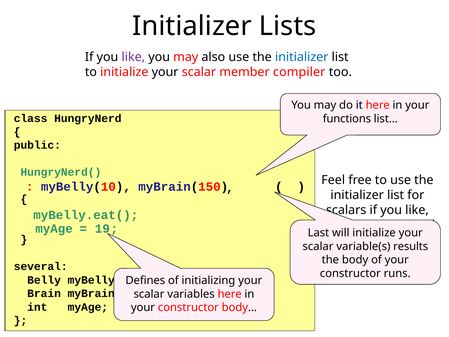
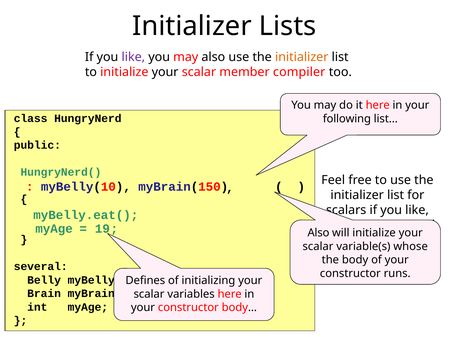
initializer colour: blue -> orange (302, 57)
functions: functions -> following (347, 119)
Last: Last -> Also (318, 233)
results: results -> whose (411, 246)
